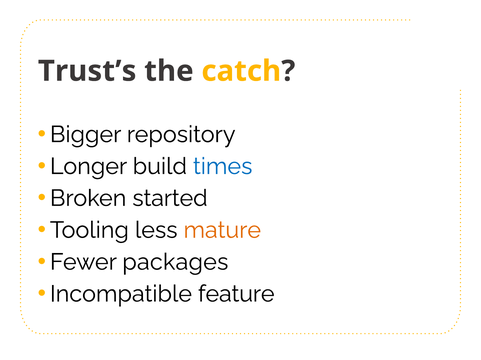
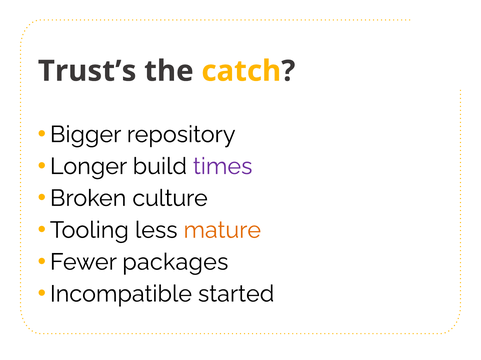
times colour: blue -> purple (223, 167)
started: started -> culture (170, 199)
feature: feature -> started (236, 294)
